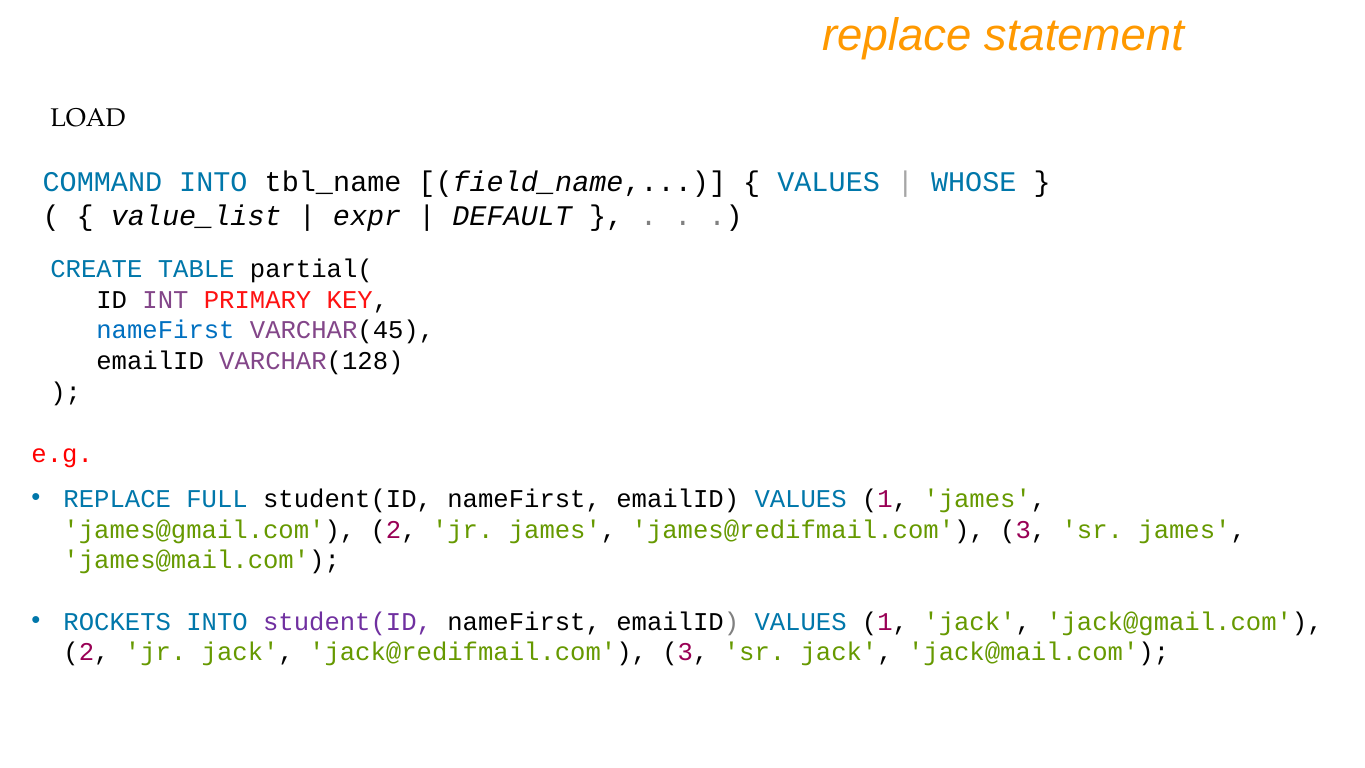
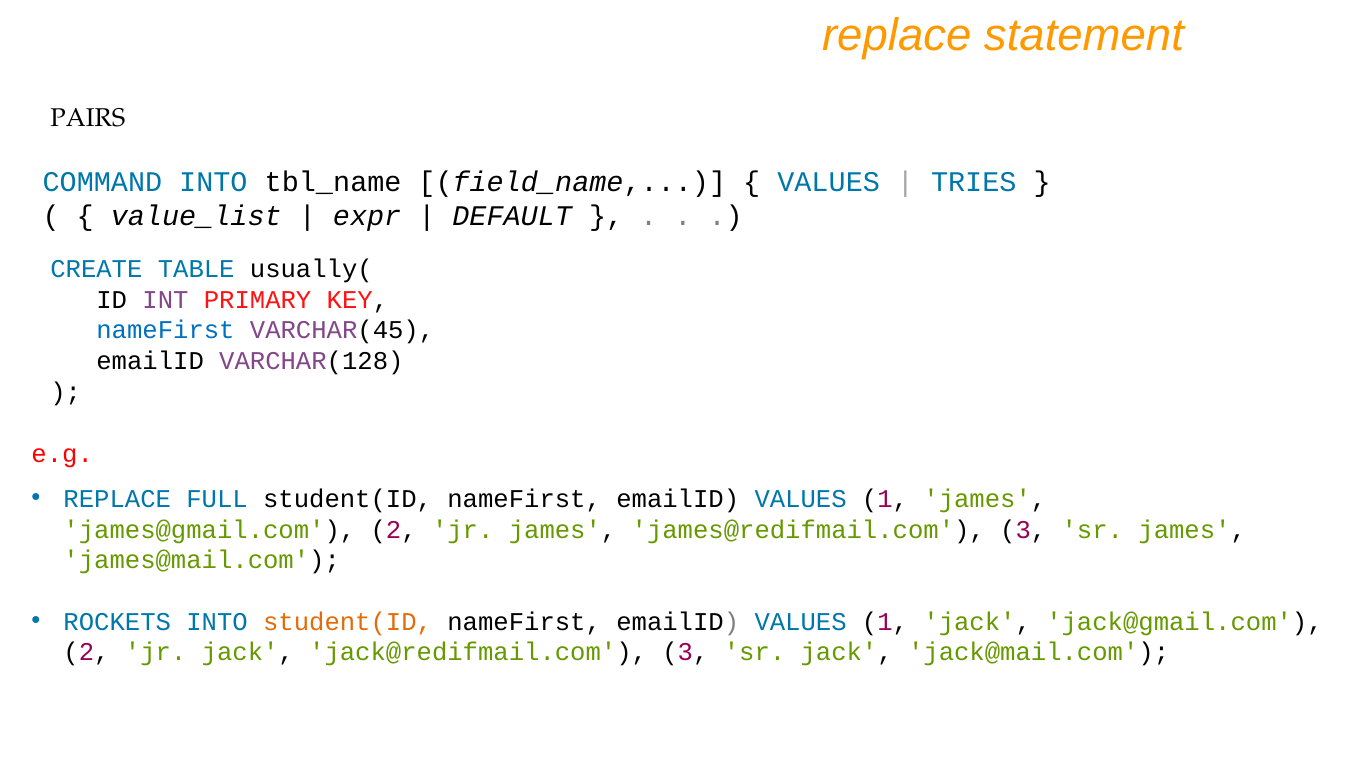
LOAD: LOAD -> PAIRS (88, 118)
WHOSE: WHOSE -> TRIES (974, 182)
partial(: partial( -> usually( (311, 269)
student(ID colour: purple -> orange (348, 622)
